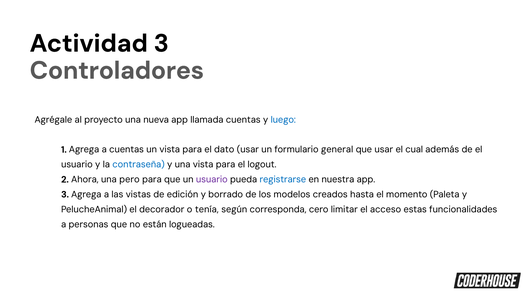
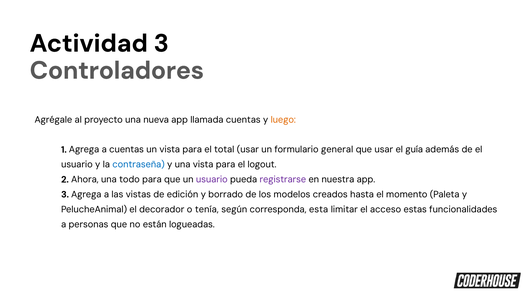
luego colour: blue -> orange (283, 120)
dato: dato -> total (224, 149)
cual: cual -> guía (414, 149)
pero: pero -> todo (129, 179)
registrarse colour: blue -> purple (283, 179)
cero: cero -> esta (319, 209)
